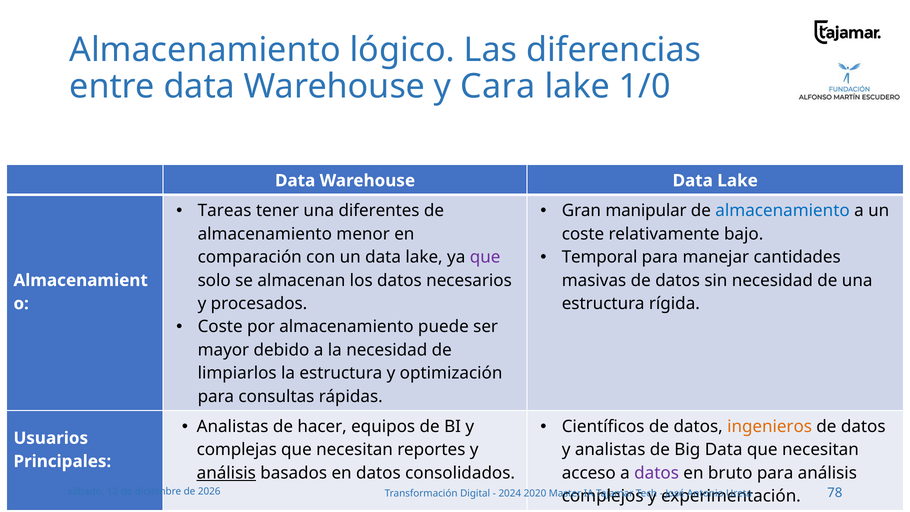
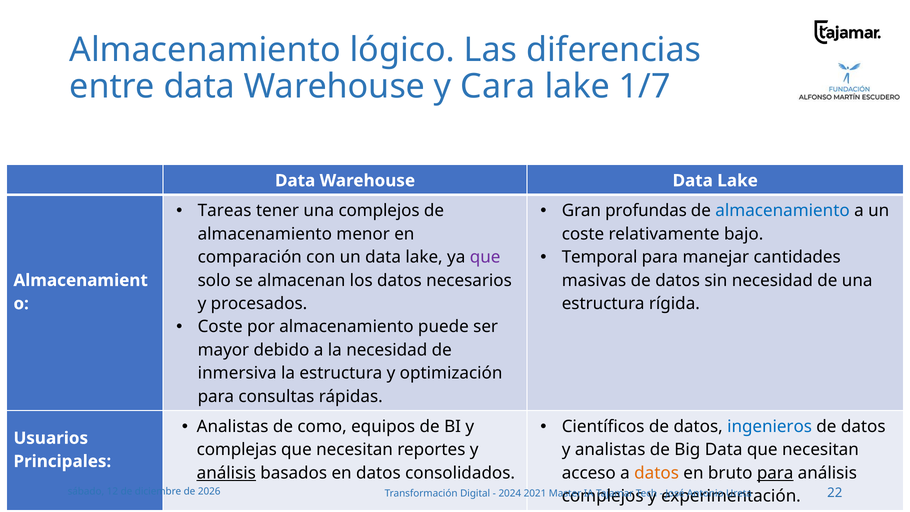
1/0: 1/0 -> 1/7 (645, 87)
una diferentes: diferentes -> complejos (379, 211)
manipular: manipular -> profundas (646, 211)
limpiarlos: limpiarlos -> inmersiva (237, 373)
hacer: hacer -> como (322, 426)
ingenieros colour: orange -> blue (770, 426)
datos colour: purple -> orange (657, 473)
para underline: none -> present (775, 473)
2020: 2020 -> 2021 (535, 494)
78: 78 -> 22 (835, 493)
